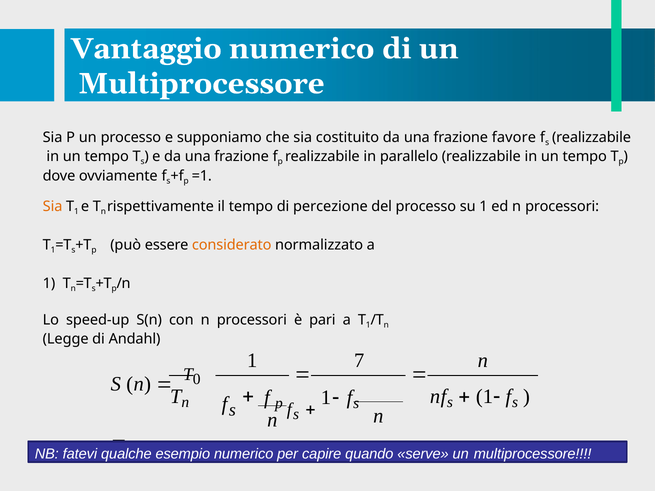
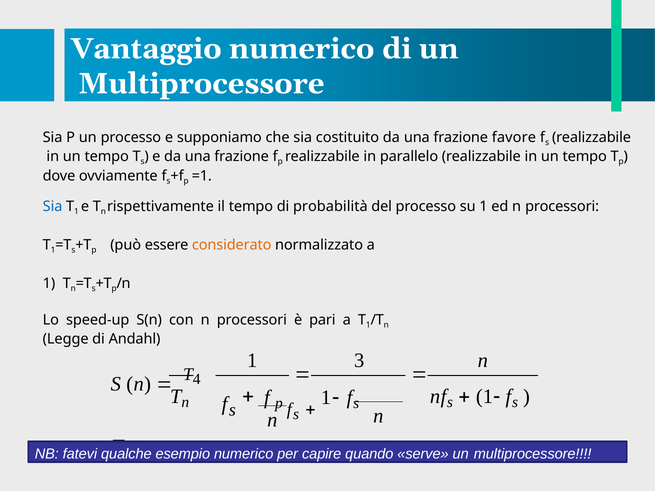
Sia colour: orange -> blue (53, 207)
percezione: percezione -> probabilità (330, 207)
7: 7 -> 3 (359, 361)
0: 0 -> 4 (197, 379)
